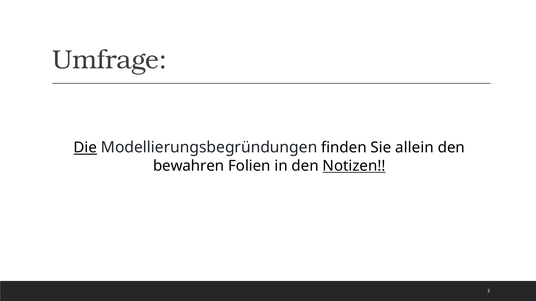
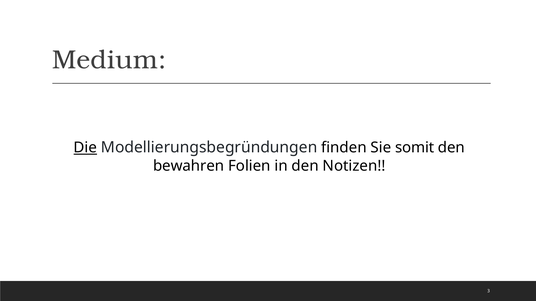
Umfrage: Umfrage -> Medium (109, 60)
allein: allein -> somit (415, 148)
Notizen underline: present -> none (354, 166)
